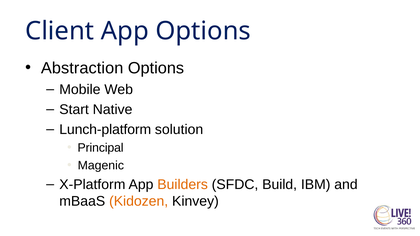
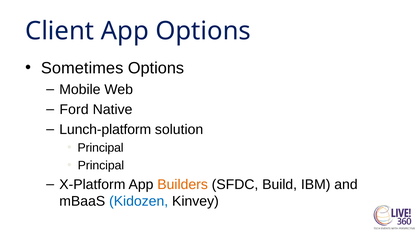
Abstraction: Abstraction -> Sometimes (82, 68)
Start: Start -> Ford (74, 110)
Magenic: Magenic -> Principal (101, 166)
Kidozen colour: orange -> blue (139, 202)
